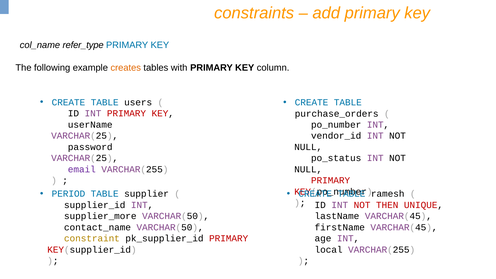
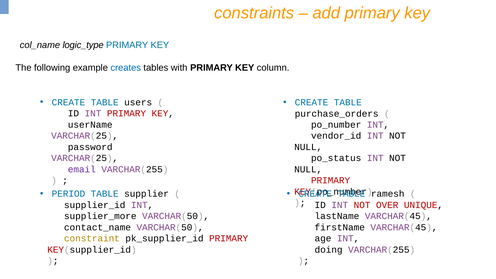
refer_type: refer_type -> logic_type (83, 45)
creates colour: orange -> blue (126, 68)
THEN: THEN -> OVER (387, 205)
local: local -> doing (329, 250)
